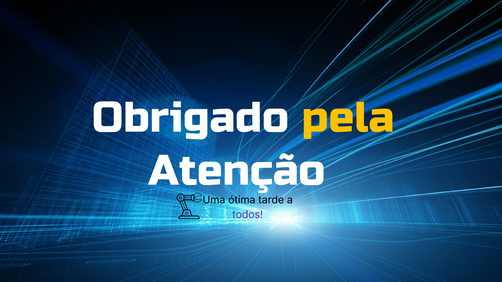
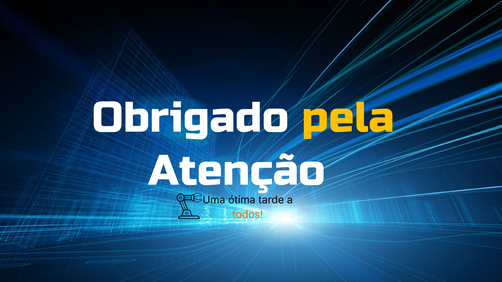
todos colour: purple -> orange (248, 215)
